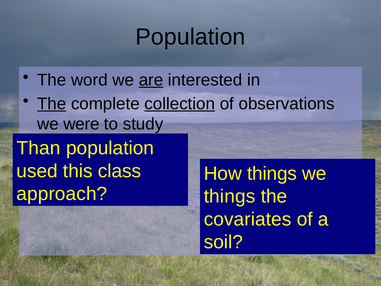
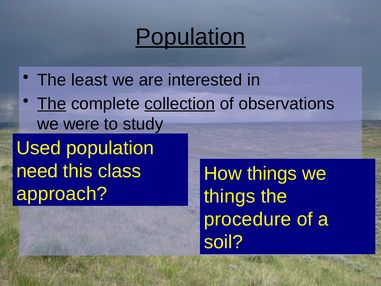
Population underline: none -> present (190, 37)
word: word -> least (89, 80)
are underline: present -> none (151, 80)
Than: Than -> Used (39, 148)
used: used -> need (37, 171)
covariates: covariates -> procedure (248, 219)
